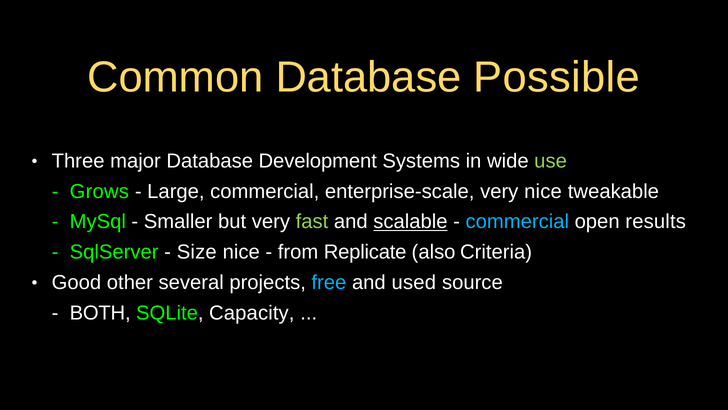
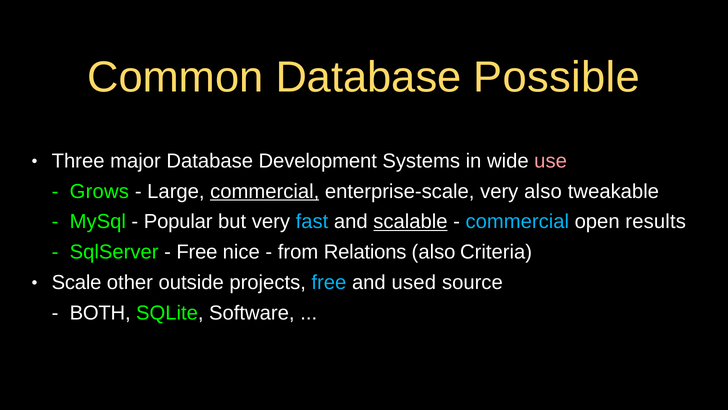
use colour: light green -> pink (551, 161)
commercial underline: none -> present (265, 191)
very nice: nice -> also (543, 191)
Smaller: Smaller -> Popular (178, 221)
fast colour: light green -> light blue (312, 221)
Size: Size -> Free (197, 252)
Replicate: Replicate -> Relations (365, 252)
Good: Good -> Scale (77, 282)
several: several -> outside (191, 282)
Capacity: Capacity -> Software (252, 313)
